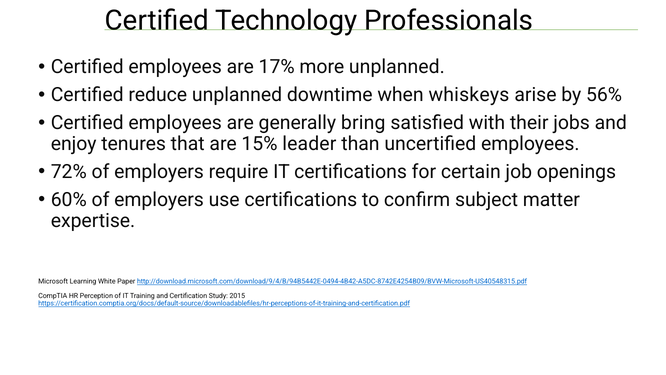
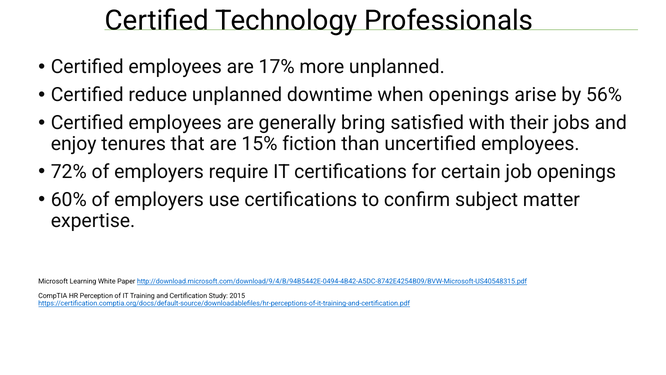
when whiskeys: whiskeys -> openings (469, 95)
leader: leader -> fiction (309, 144)
